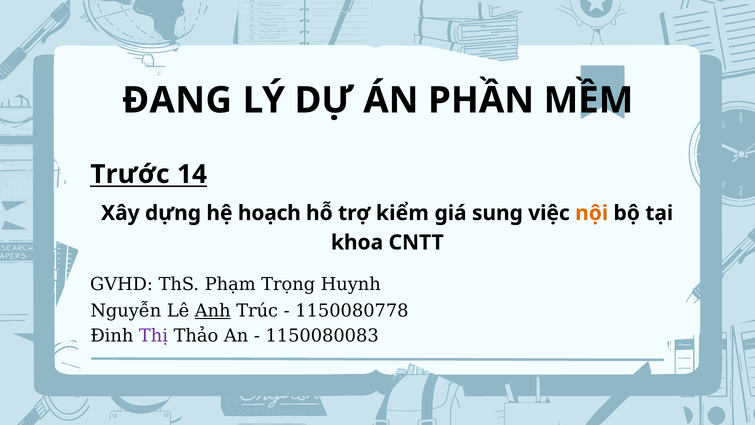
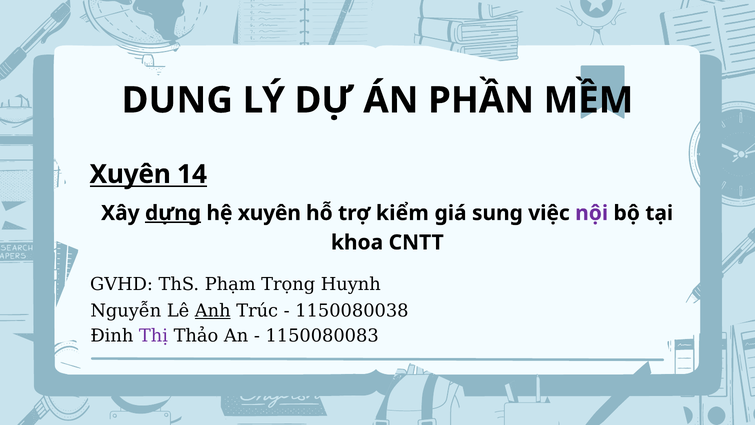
ĐANG: ĐANG -> DUNG (177, 100)
Trước: Trước -> Xuyên (130, 174)
dựng underline: none -> present (173, 213)
hệ hoạch: hoạch -> xuyên (269, 213)
nội colour: orange -> purple (592, 213)
1150080778: 1150080778 -> 1150080038 (352, 311)
